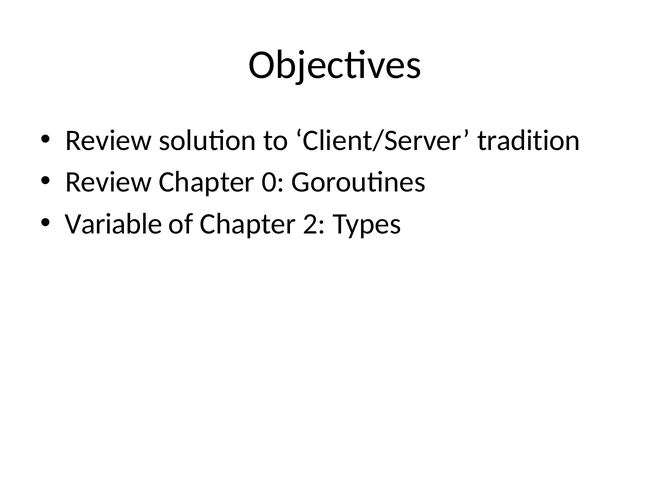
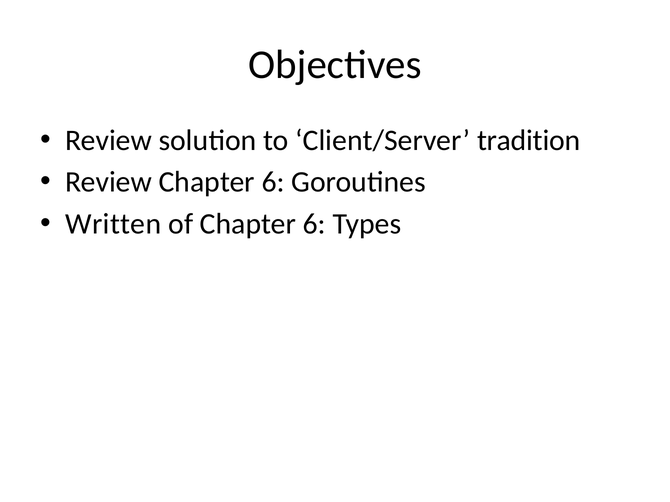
Review Chapter 0: 0 -> 6 (273, 182)
Variable: Variable -> Written (113, 224)
of Chapter 2: 2 -> 6 (314, 224)
